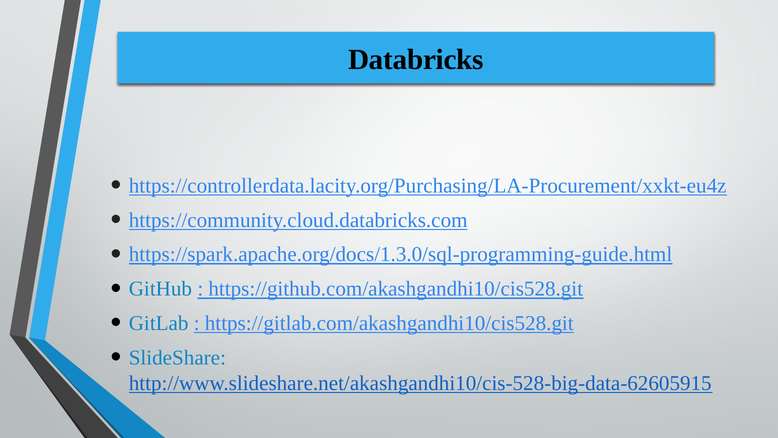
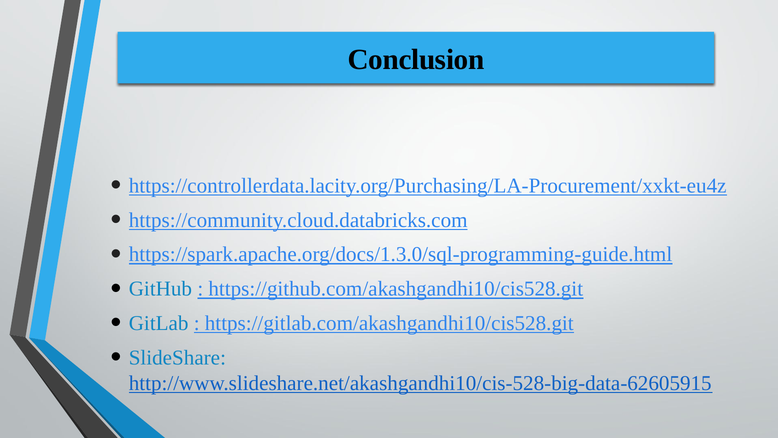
Databricks: Databricks -> Conclusion (416, 59)
